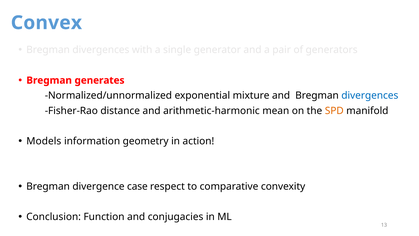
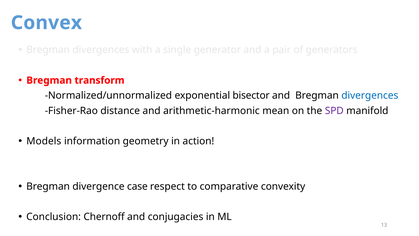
generates: generates -> transform (100, 80)
mixture: mixture -> bisector (251, 95)
SPD colour: orange -> purple (334, 111)
Function: Function -> Chernoff (104, 217)
